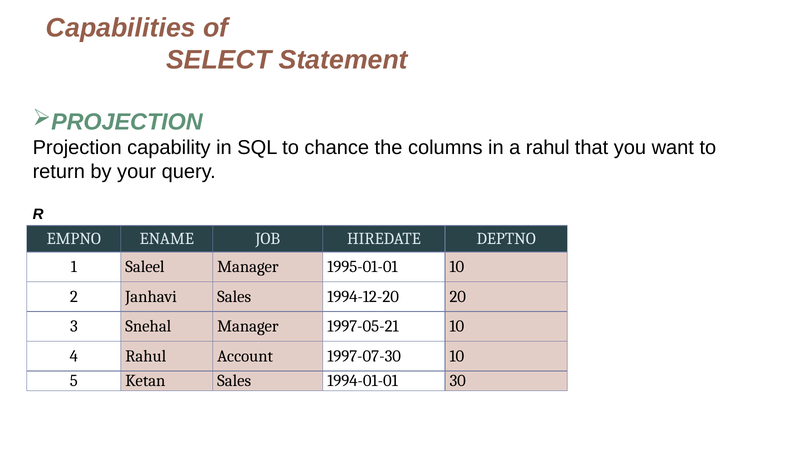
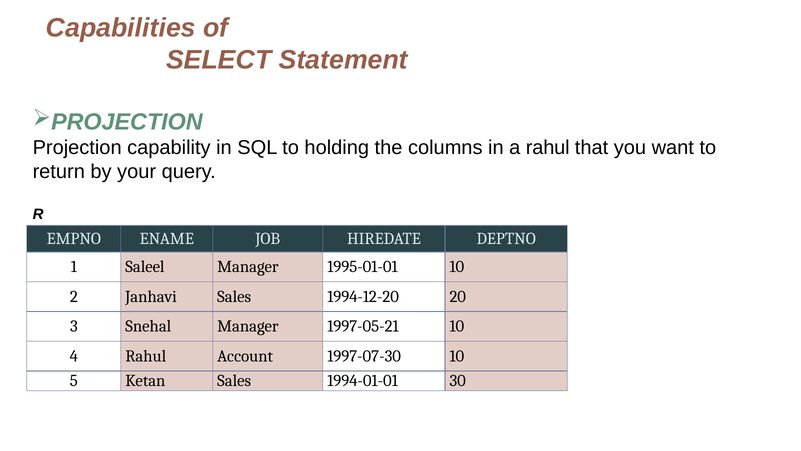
chance: chance -> holding (337, 148)
